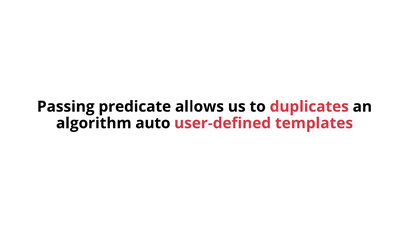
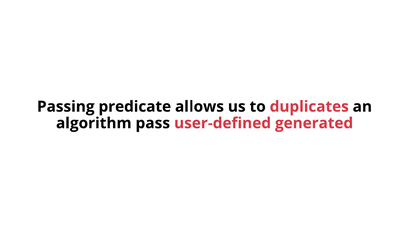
auto: auto -> pass (153, 123)
templates: templates -> generated (314, 123)
